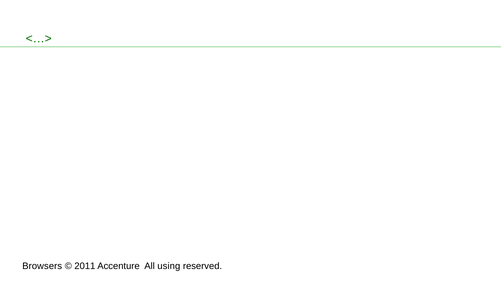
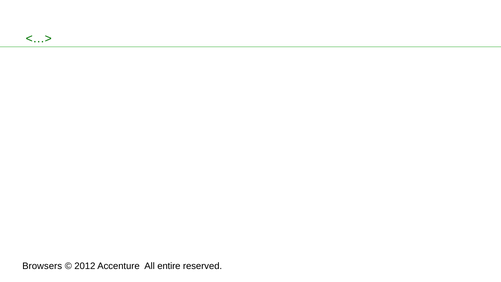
2011: 2011 -> 2012 (85, 266)
using: using -> entire (169, 266)
